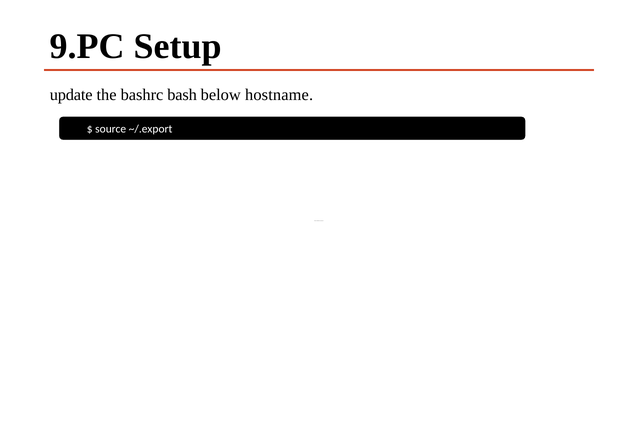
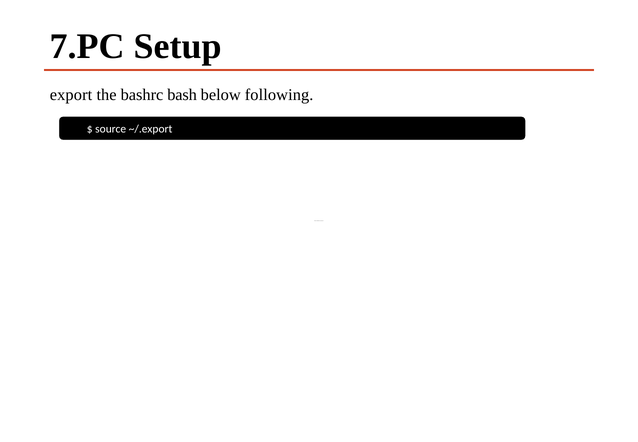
9.PC: 9.PC -> 7.PC (87, 47)
update: update -> export (71, 95)
hostname: hostname -> following (279, 95)
